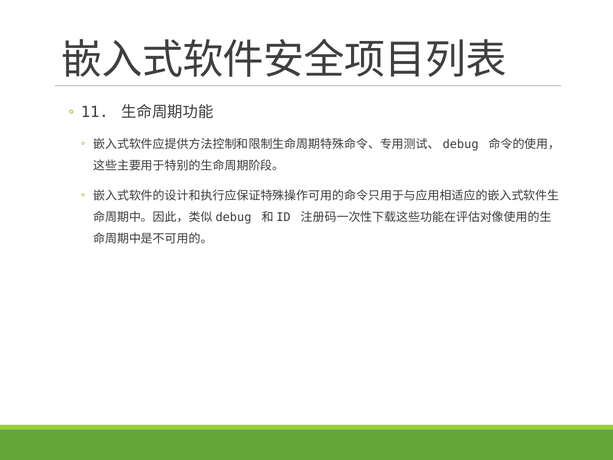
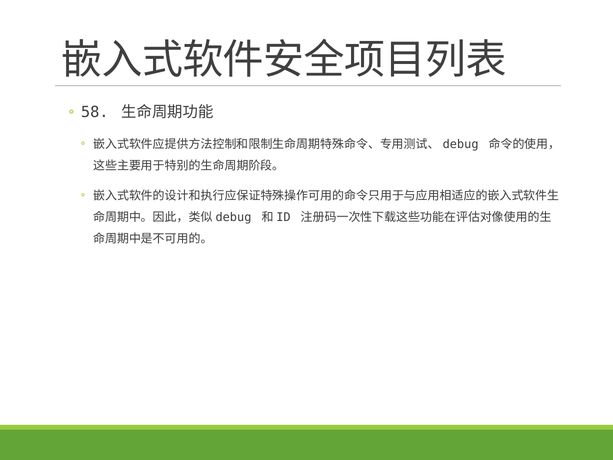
11: 11 -> 58 (95, 112)
